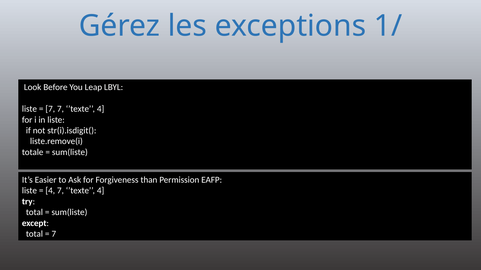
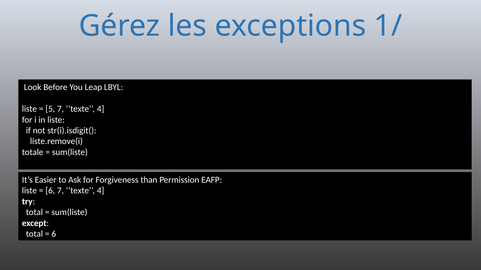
7: 7 -> 5 (50, 109)
4: 4 -> 6 (50, 191)
7: 7 -> 6 (54, 234)
